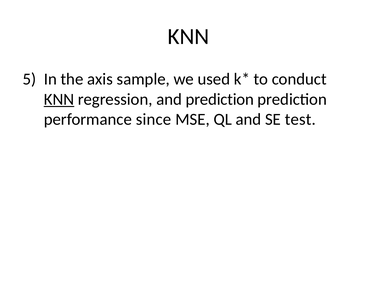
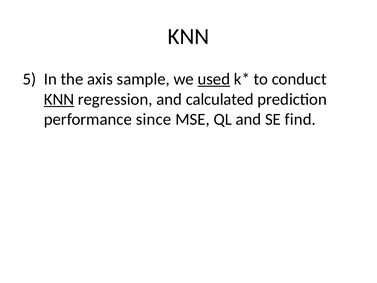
used underline: none -> present (214, 79)
and prediction: prediction -> calculated (220, 99)
test: test -> find (300, 119)
